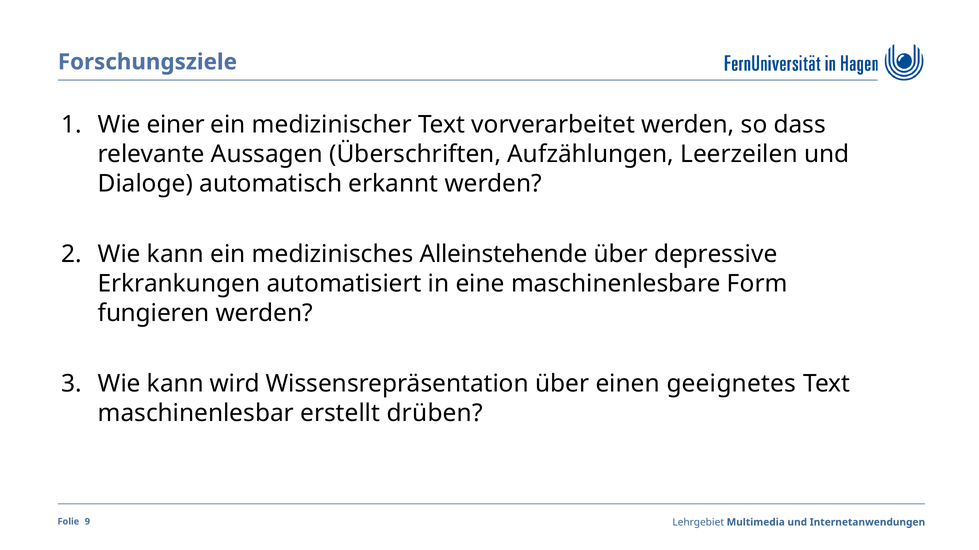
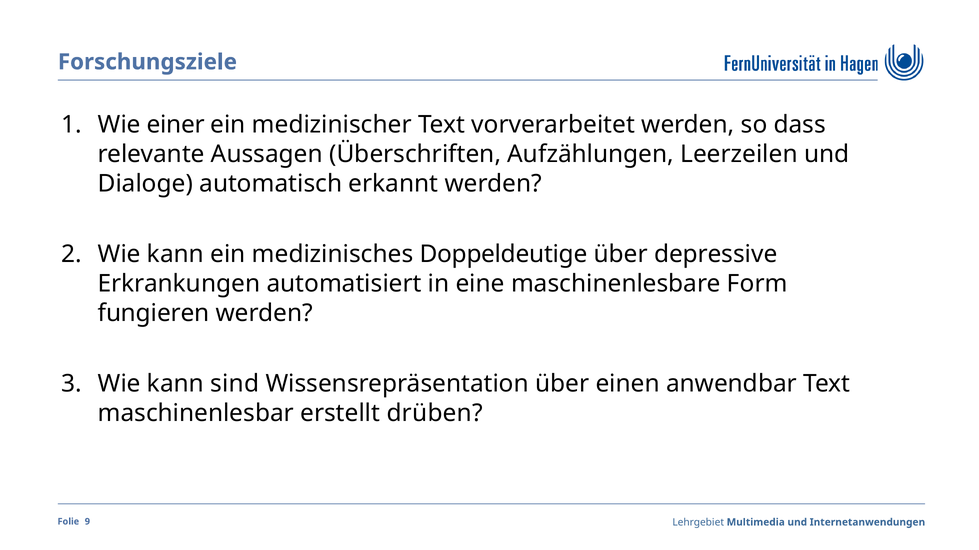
Alleinstehende: Alleinstehende -> Doppeldeutige (504, 255)
wird: wird -> sind (235, 384)
geeignetes: geeignetes -> anwendbar (731, 384)
